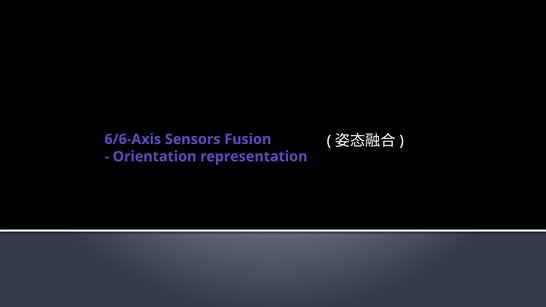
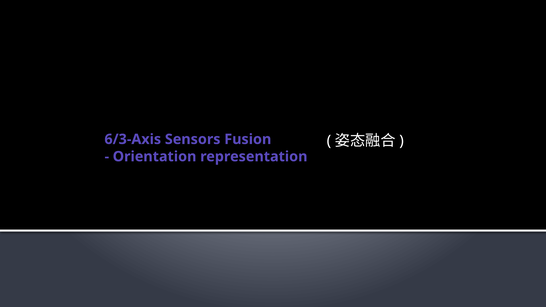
6/6-Axis: 6/6-Axis -> 6/3-Axis (133, 139)
